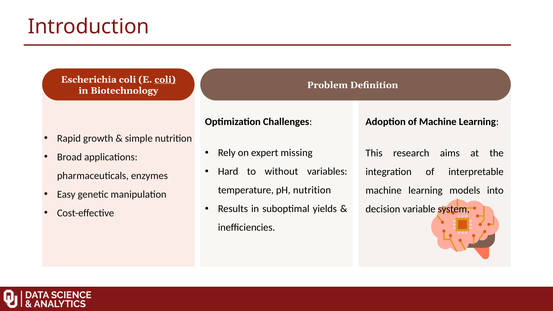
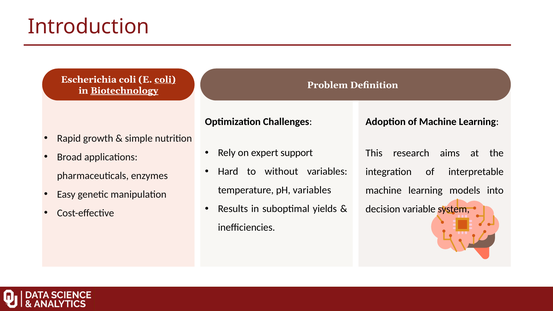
Biotechnology underline: none -> present (124, 91)
missing: missing -> support (297, 153)
pH nutrition: nutrition -> variables (312, 190)
